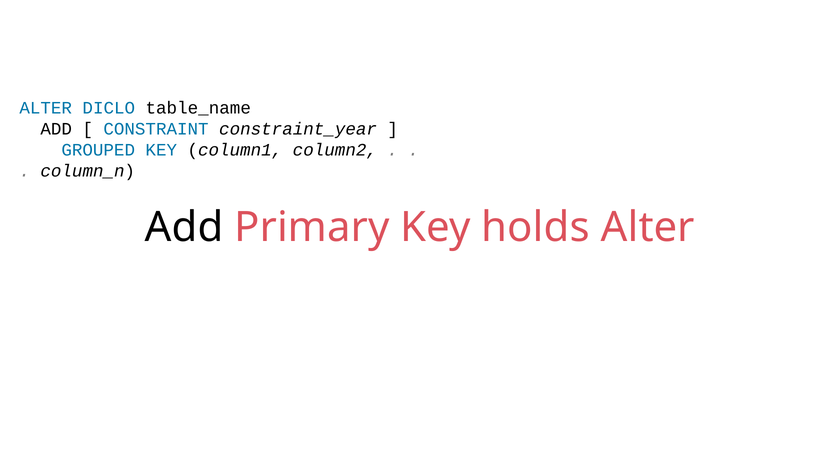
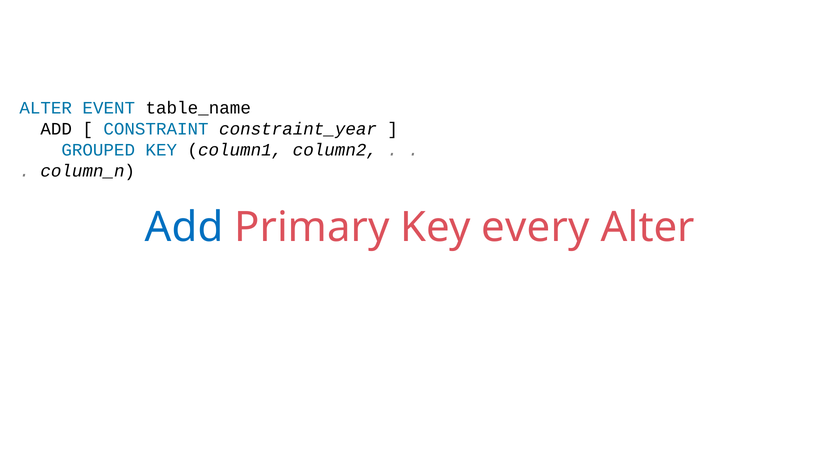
DICLO: DICLO -> EVENT (109, 108)
Add colour: black -> blue (184, 228)
holds: holds -> every (536, 228)
